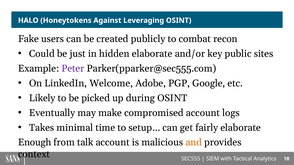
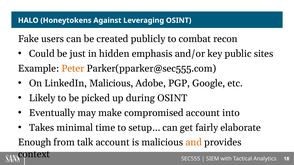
hidden elaborate: elaborate -> emphasis (152, 54)
Peter colour: purple -> orange (73, 69)
LinkedIn Welcome: Welcome -> Malicious (111, 83)
logs: logs -> into (231, 113)
